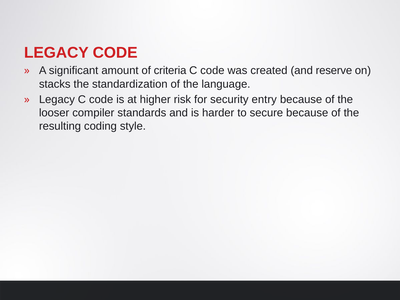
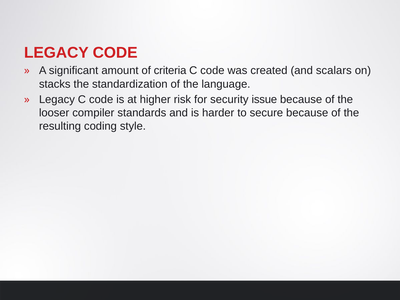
reserve: reserve -> scalars (334, 71)
entry: entry -> issue (264, 100)
